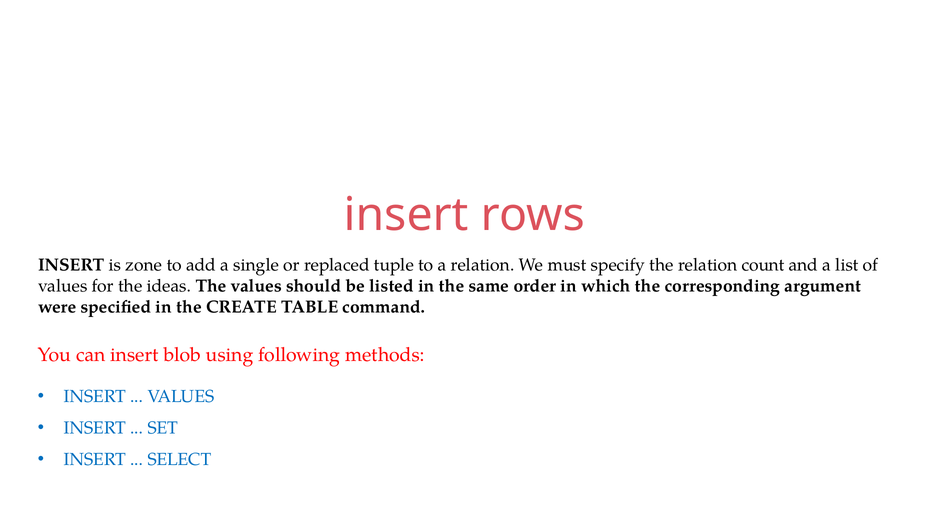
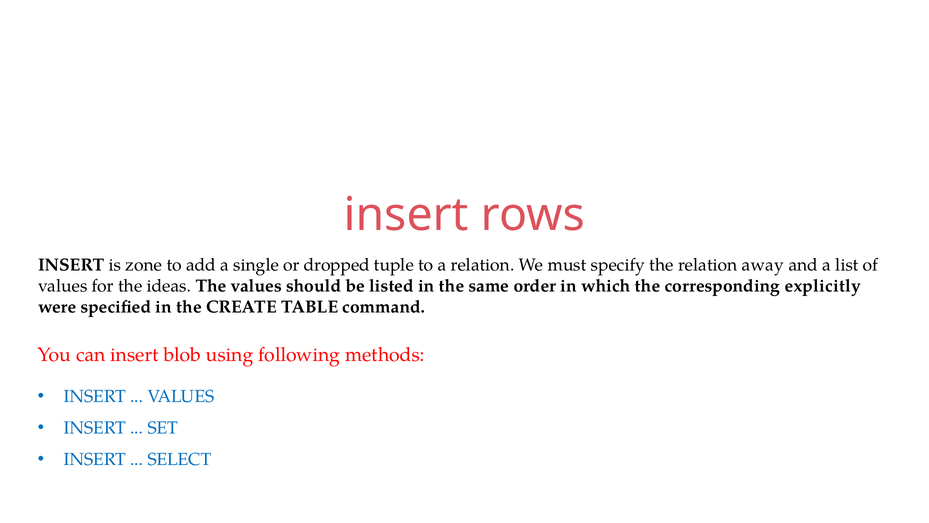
replaced: replaced -> dropped (337, 265)
count: count -> away (763, 265)
argument: argument -> explicitly (823, 286)
